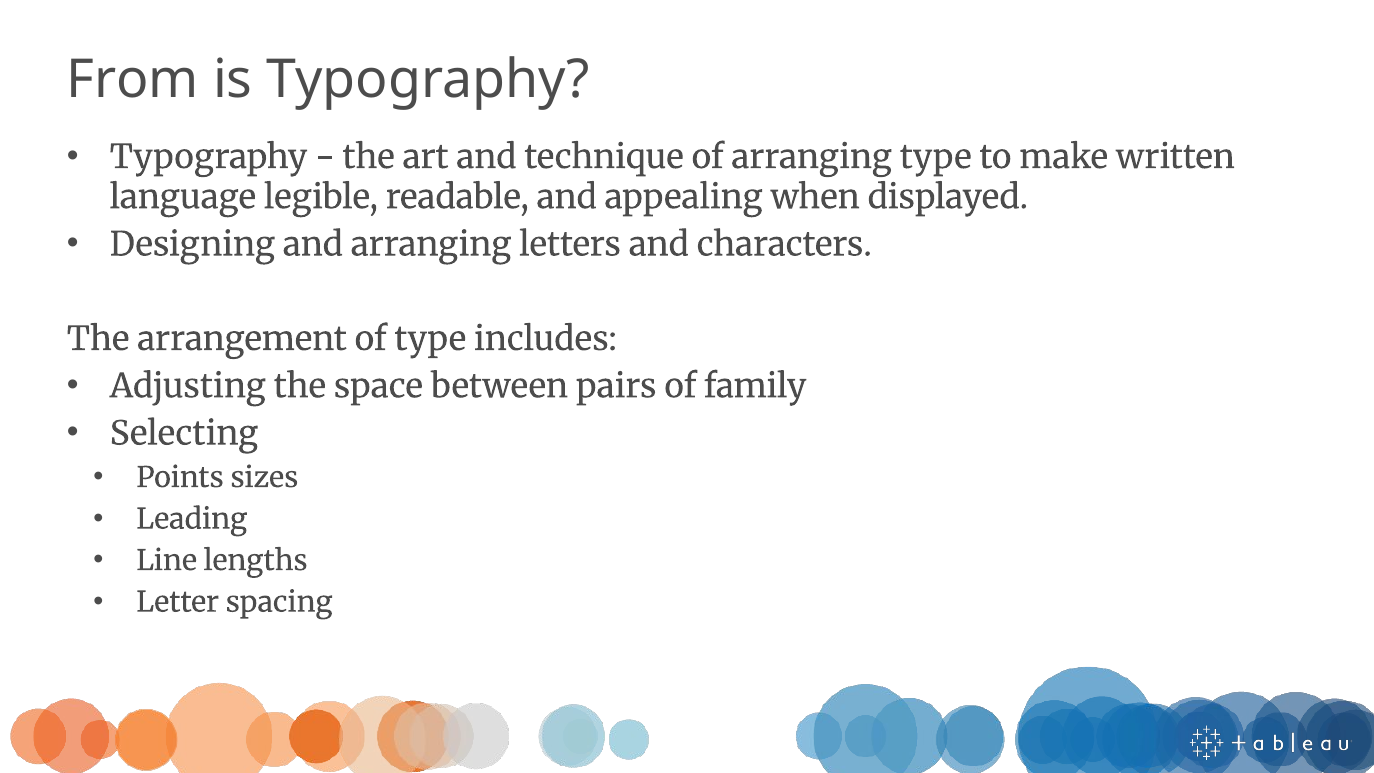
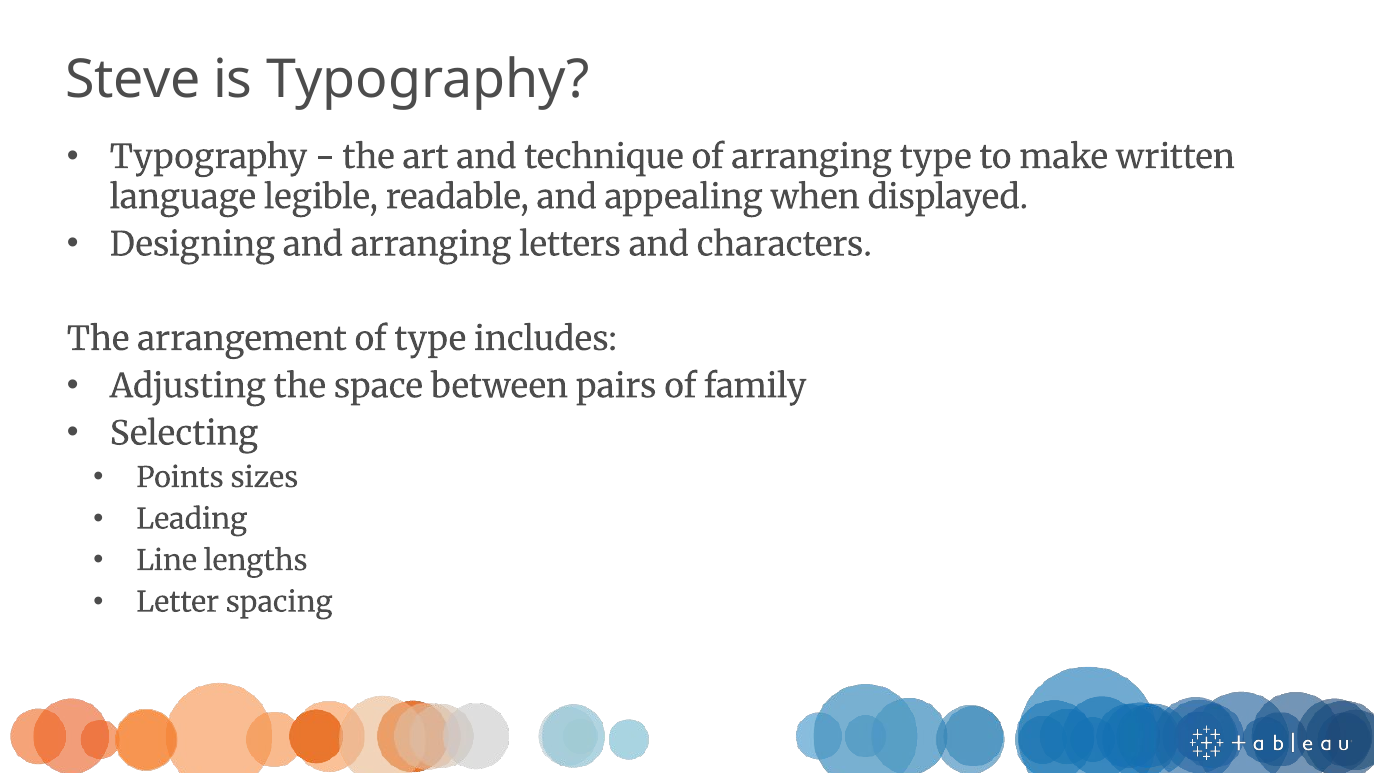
From: From -> Steve (133, 80)
